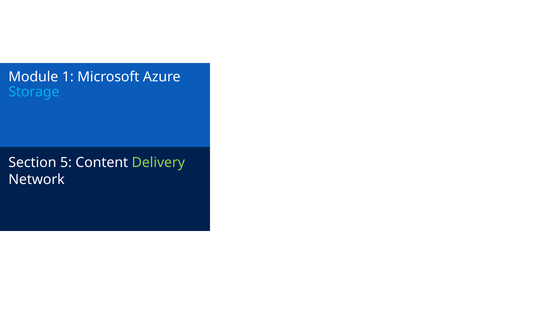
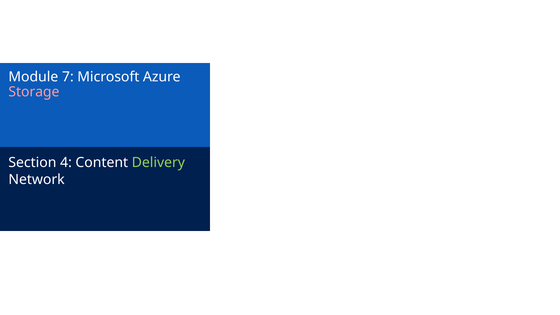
1: 1 -> 7 (68, 77)
Storage colour: light blue -> pink (34, 92)
5: 5 -> 4 (66, 163)
